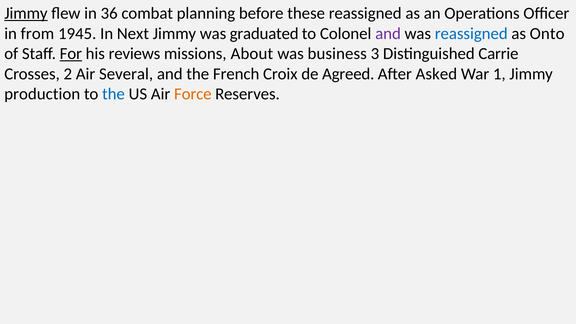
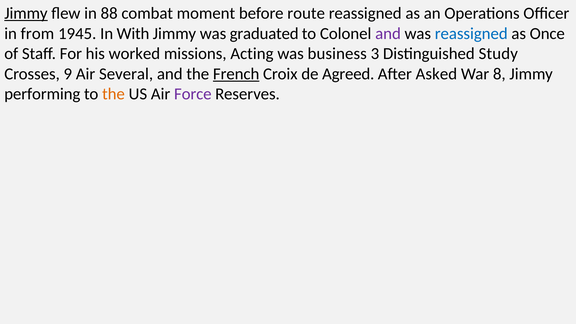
36: 36 -> 88 (109, 13)
planning: planning -> moment (206, 13)
these: these -> route (306, 13)
Next: Next -> With (133, 34)
Onto: Onto -> Once (547, 34)
For underline: present -> none (71, 54)
reviews: reviews -> worked (134, 54)
About: About -> Acting (252, 54)
Carrie: Carrie -> Study (498, 54)
2: 2 -> 9 (68, 74)
French underline: none -> present (236, 74)
1: 1 -> 8 (499, 74)
production: production -> performing (42, 94)
the colour: blue -> orange (113, 94)
Force colour: orange -> purple (193, 94)
